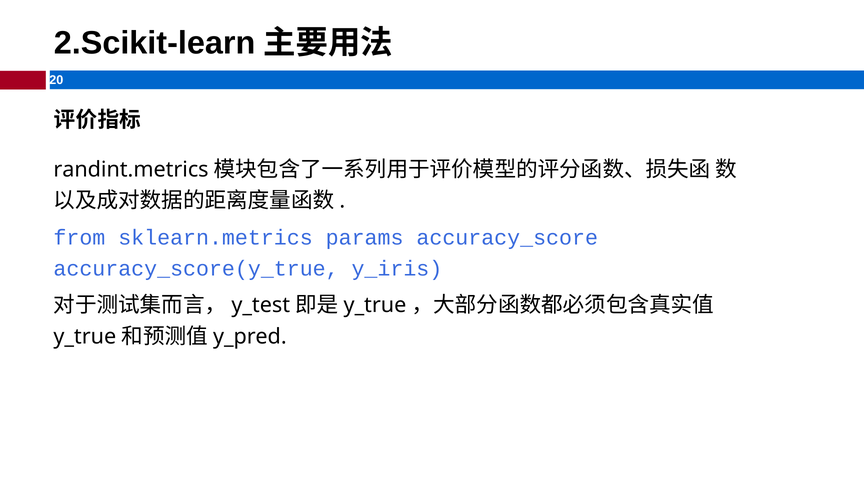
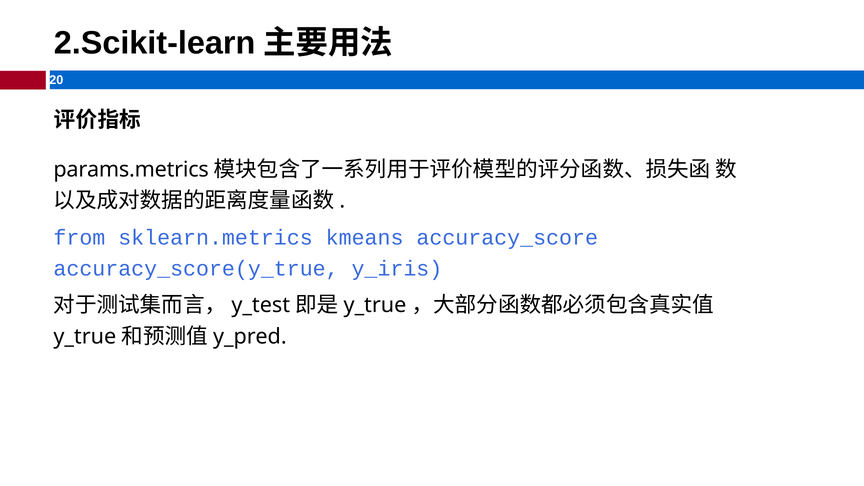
randint.metrics: randint.metrics -> params.metrics (131, 169)
params: params -> kmeans (365, 237)
